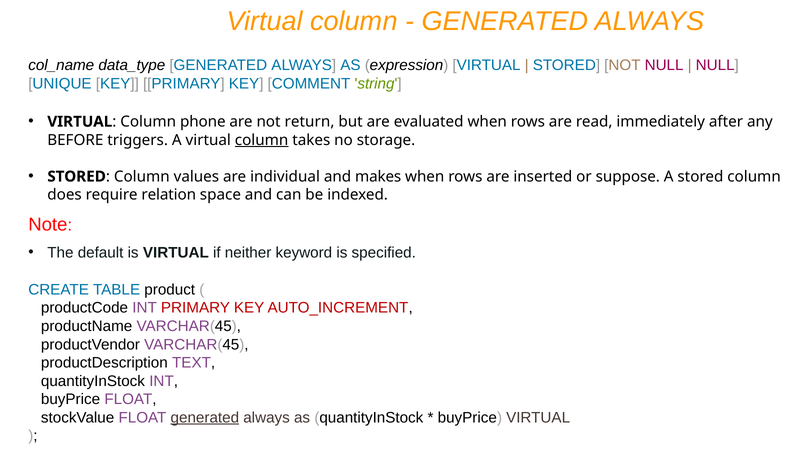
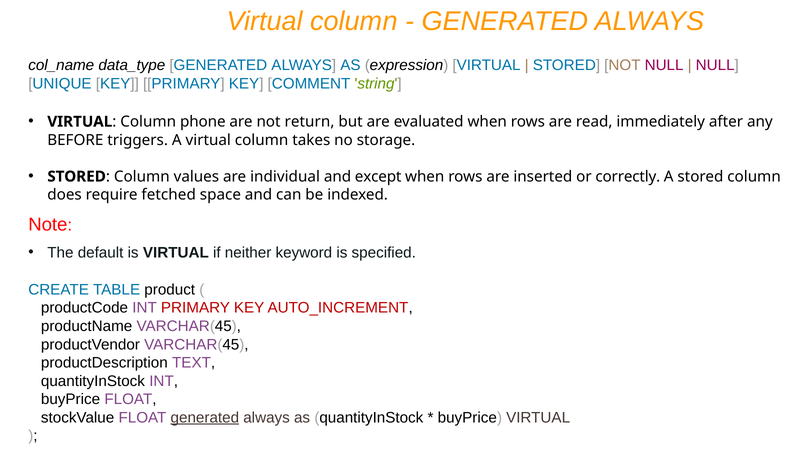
column underline: present -> none (262, 140)
makes: makes -> except (378, 176)
suppose: suppose -> correctly (628, 176)
relation: relation -> fetched (169, 195)
